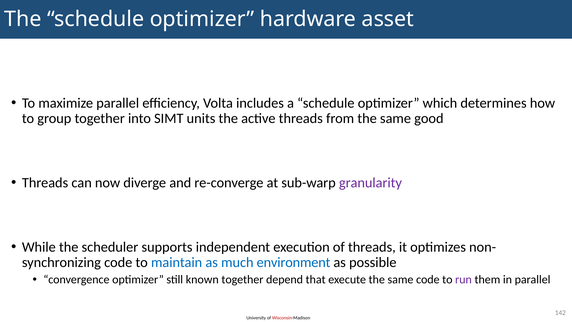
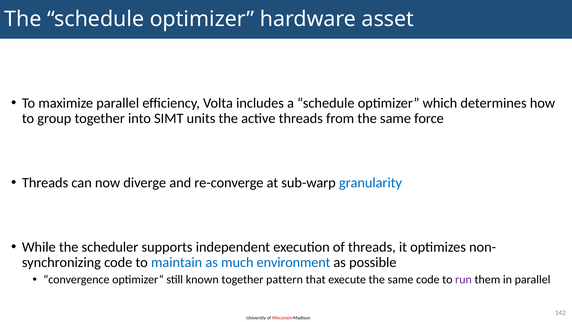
good: good -> force (429, 118)
granularity colour: purple -> blue (370, 183)
depend: depend -> pattern (285, 279)
